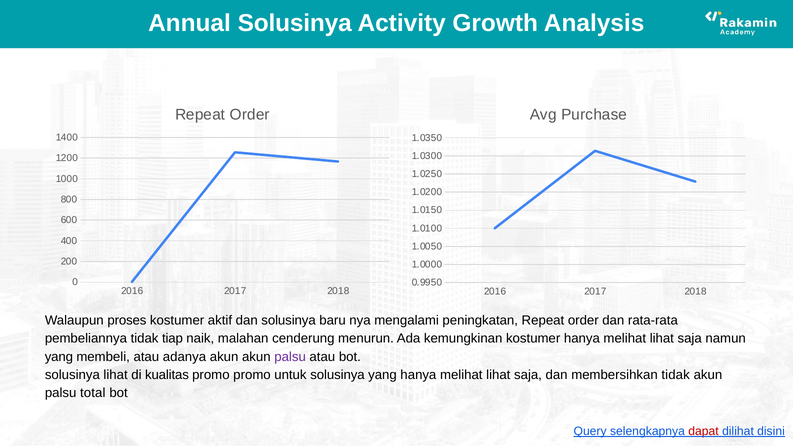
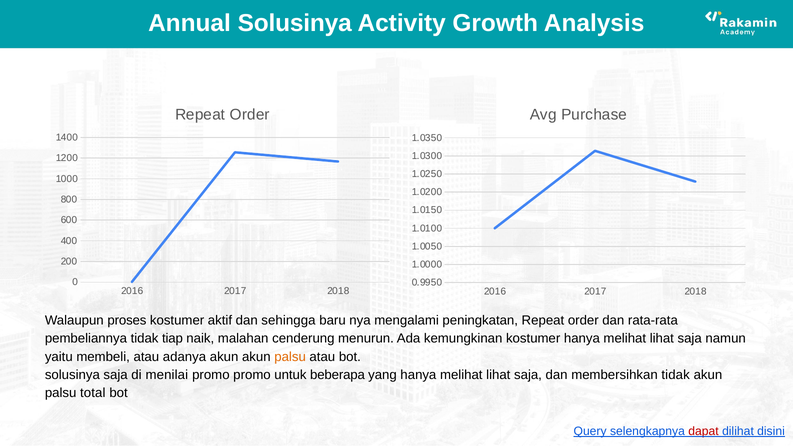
dan solusinya: solusinya -> sehingga (288, 320)
yang: yang -> yaitu (59, 357)
palsu colour: purple -> orange (290, 357)
solusinya lihat: lihat -> saja (116, 375)
kualitas: kualitas -> menilai (167, 375)
untuk solusinya: solusinya -> beberapa (337, 375)
